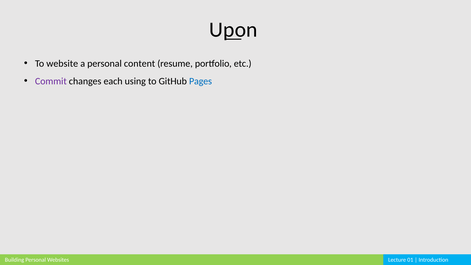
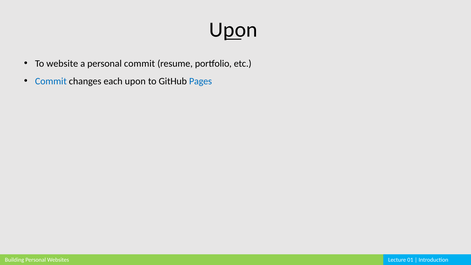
personal content: content -> commit (140, 63)
Commit colour: purple -> blue (51, 81)
each using: using -> upon (135, 81)
